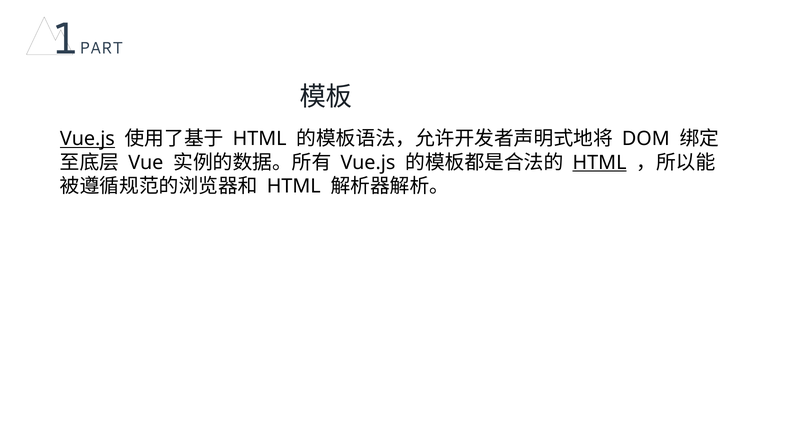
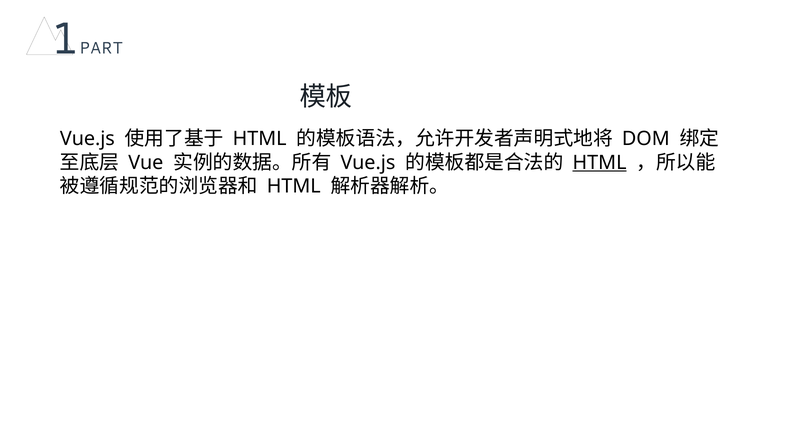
Vue.js underline: present -> none (87, 139)
